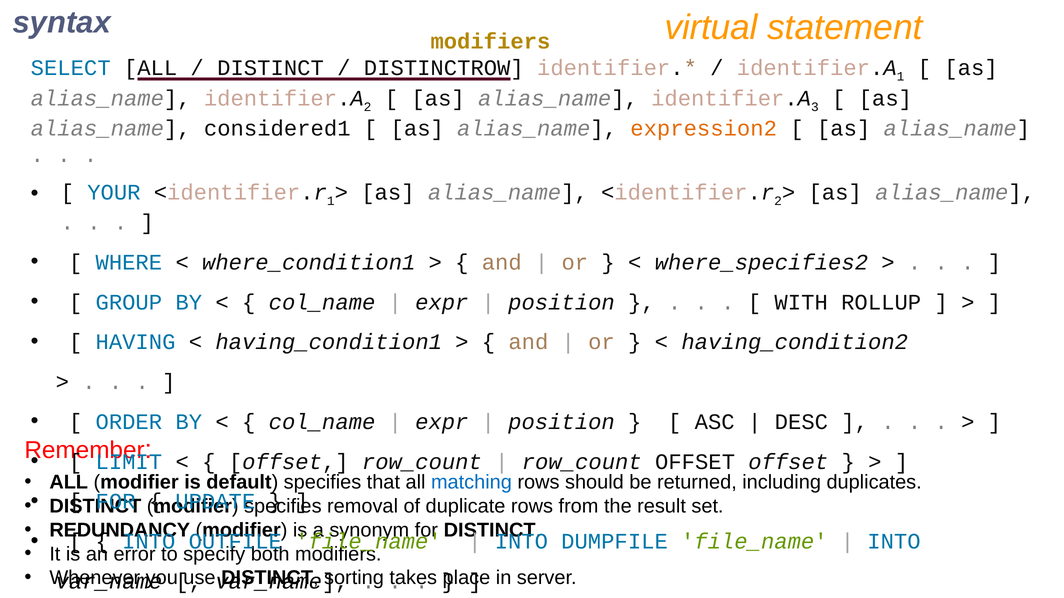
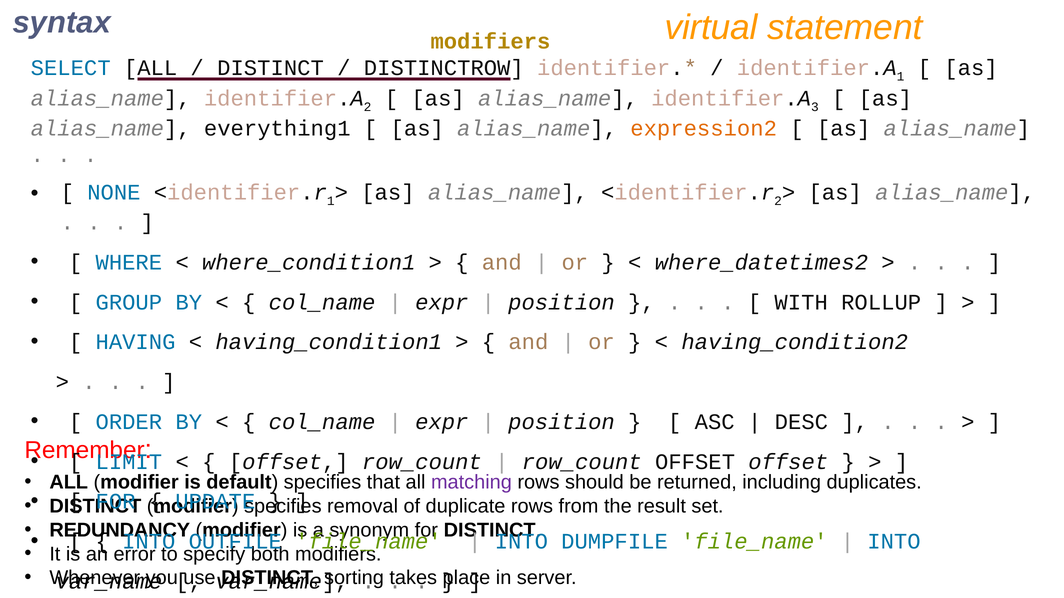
considered1: considered1 -> everything1 (277, 129)
YOUR: YOUR -> NONE (114, 192)
where_specifies2: where_specifies2 -> where_datetimes2 (761, 263)
matching colour: blue -> purple (471, 483)
